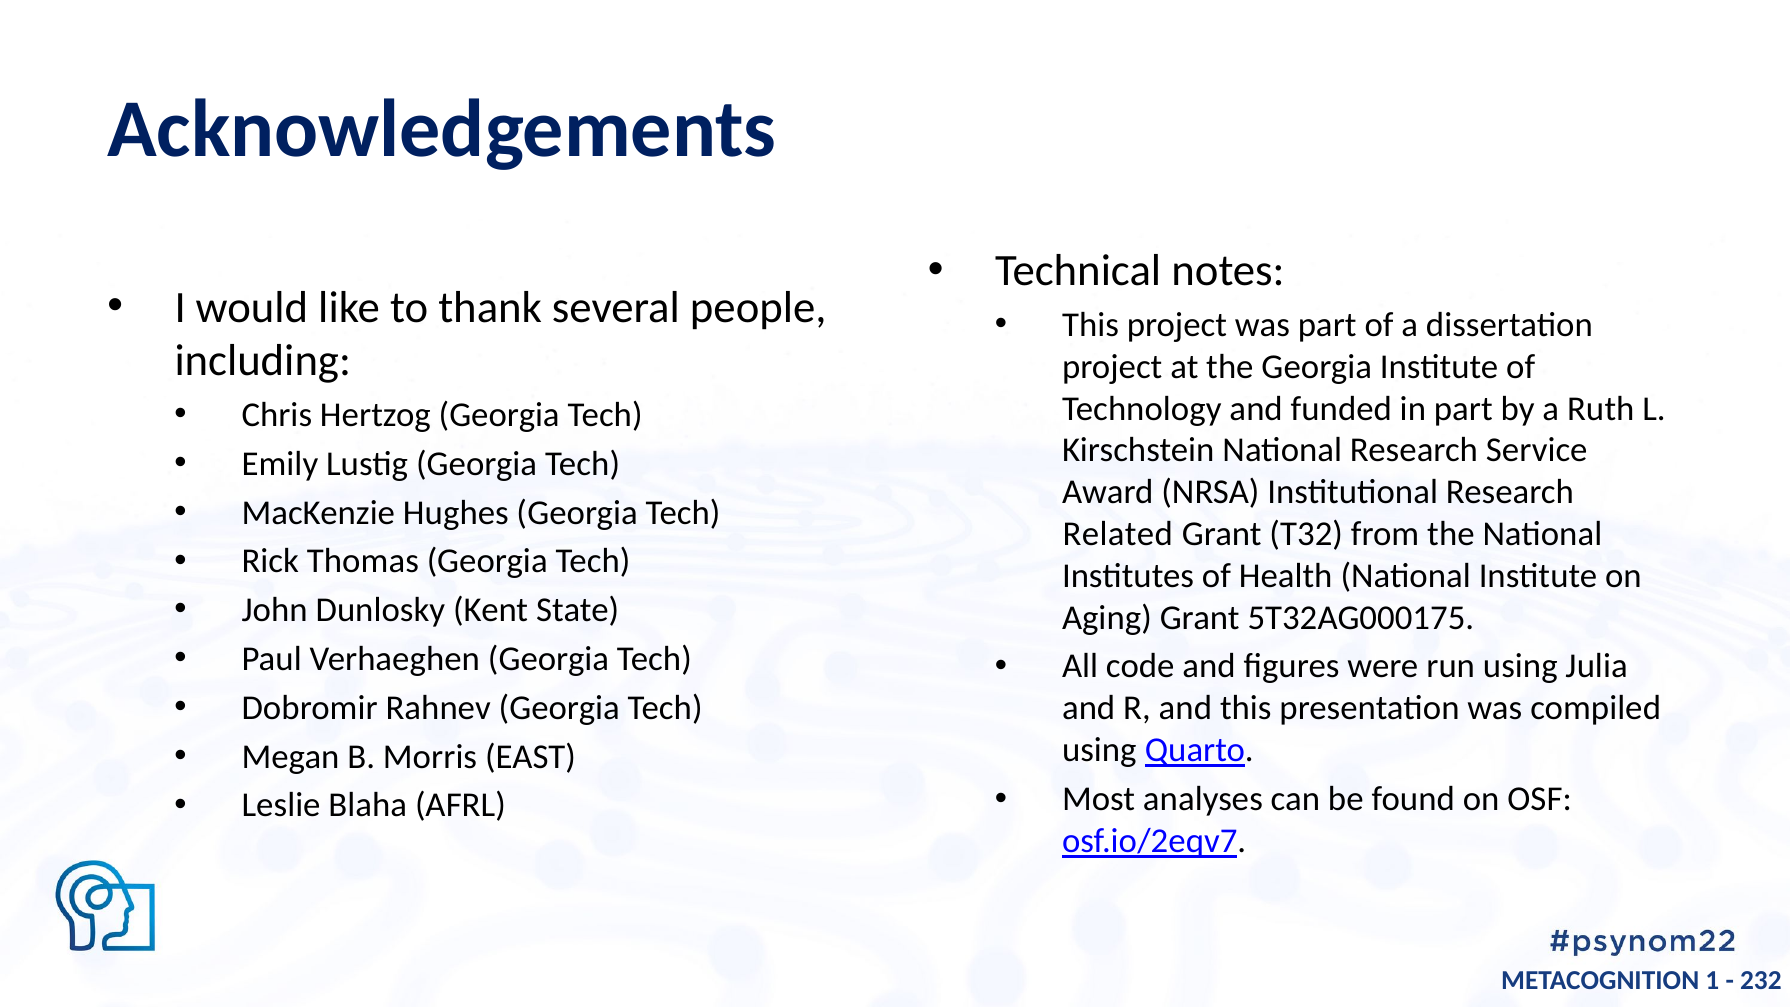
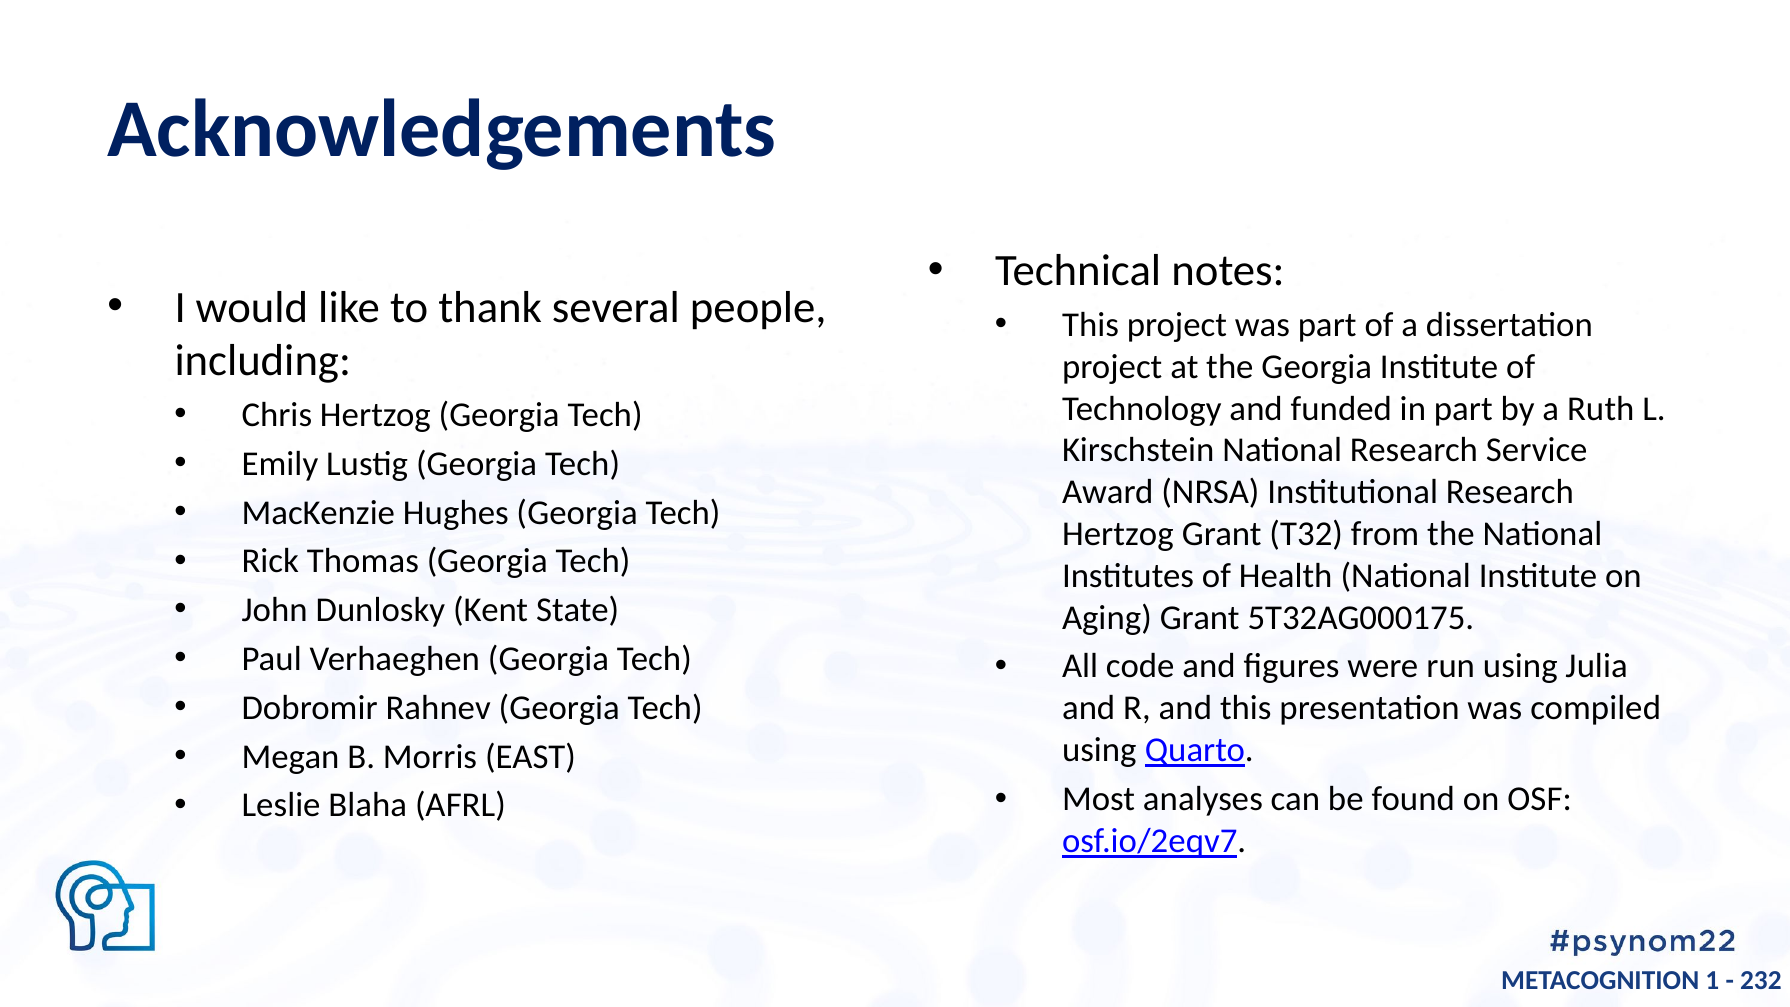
Related: Related -> Hertzog (1118, 534)
